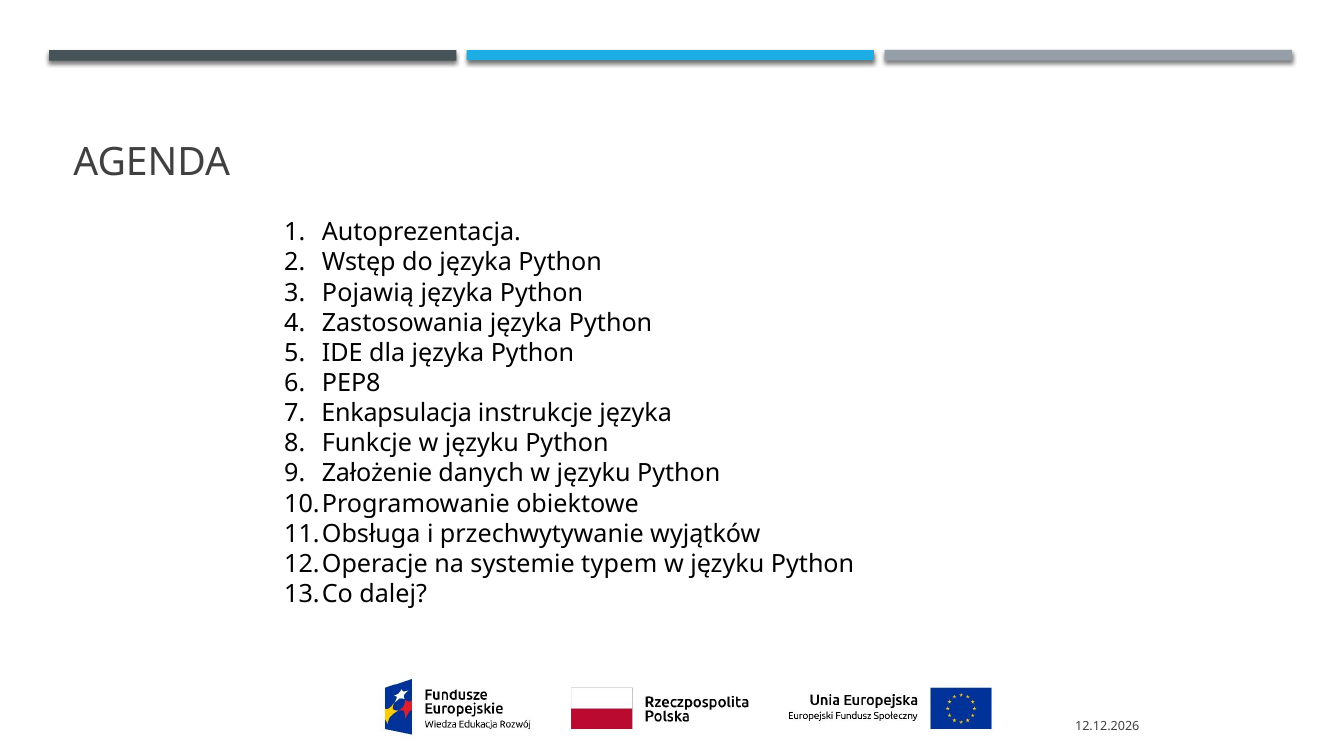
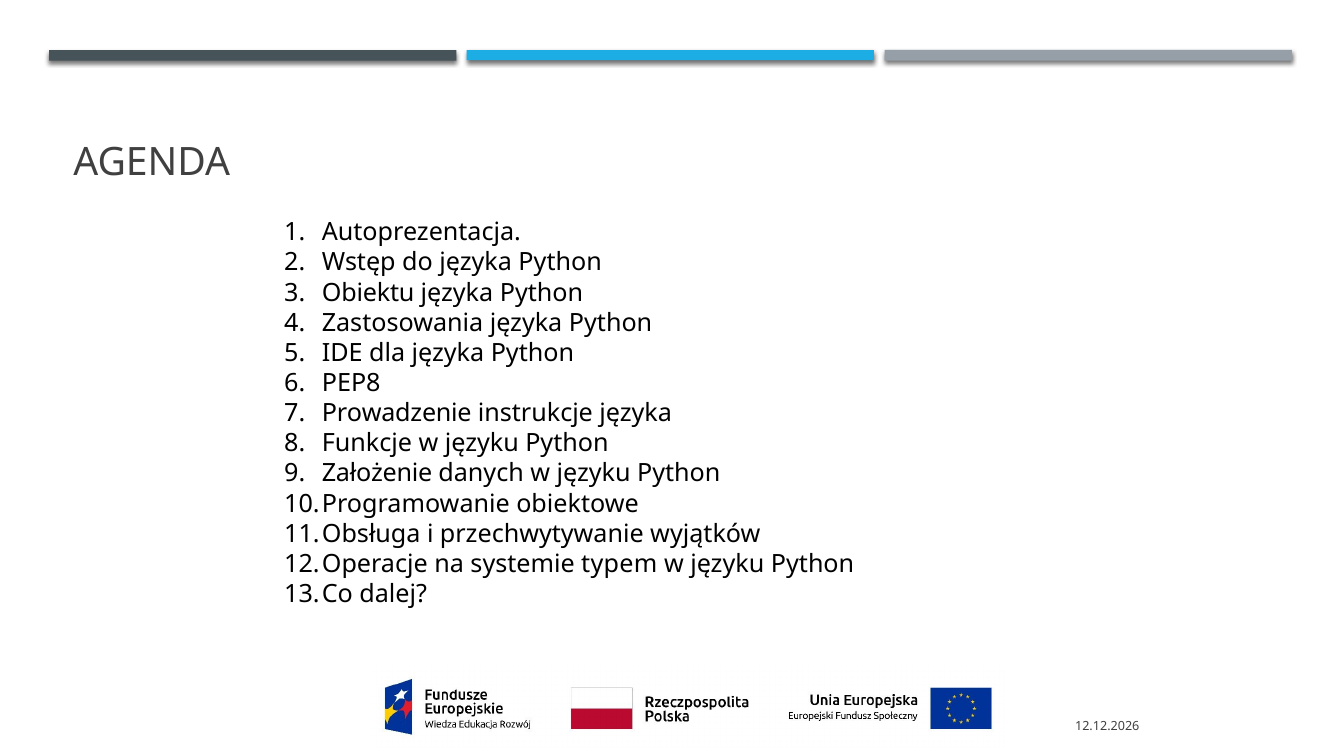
Pojawią: Pojawią -> Obiektu (368, 293)
Enkapsulacja: Enkapsulacja -> Prowadzenie (397, 414)
